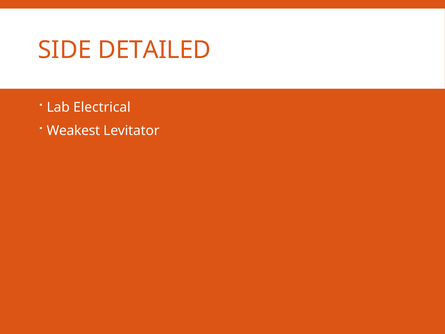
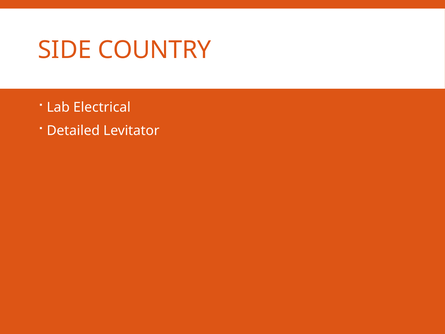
DETAILED: DETAILED -> COUNTRY (154, 50)
Weakest: Weakest -> Detailed (73, 131)
